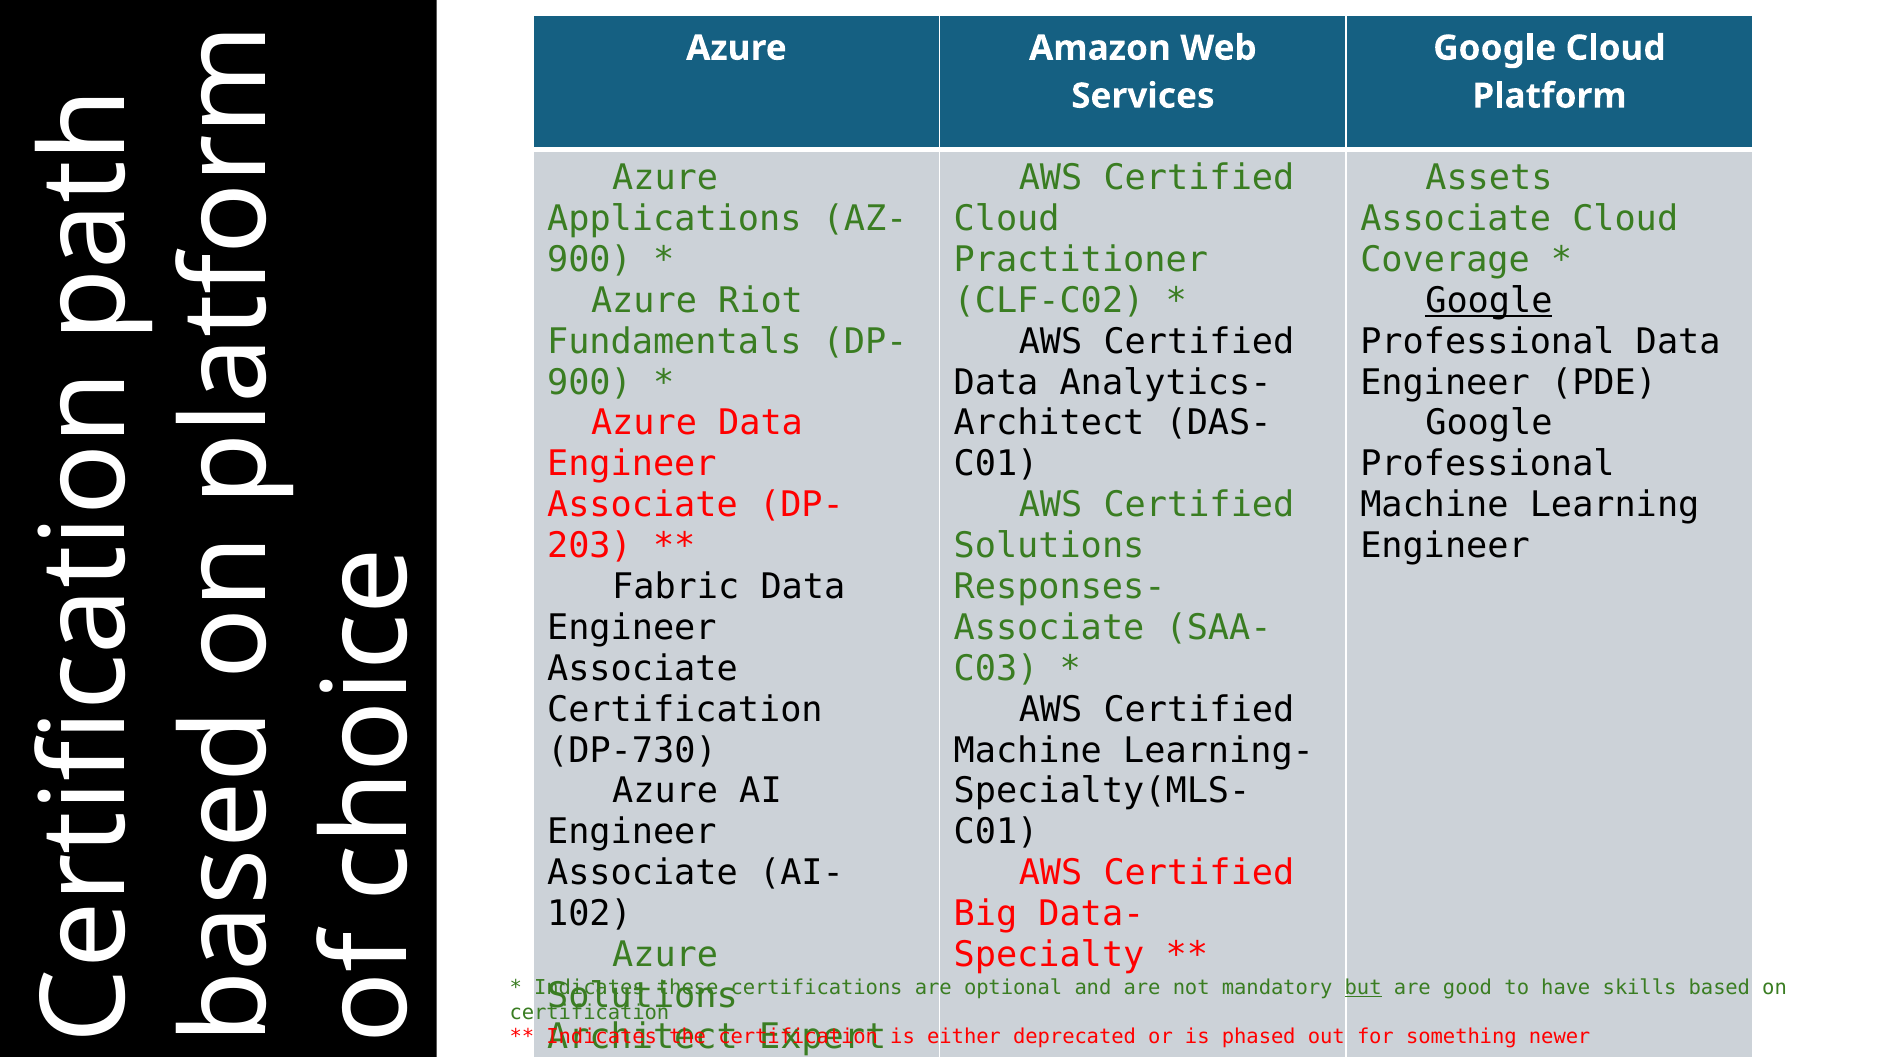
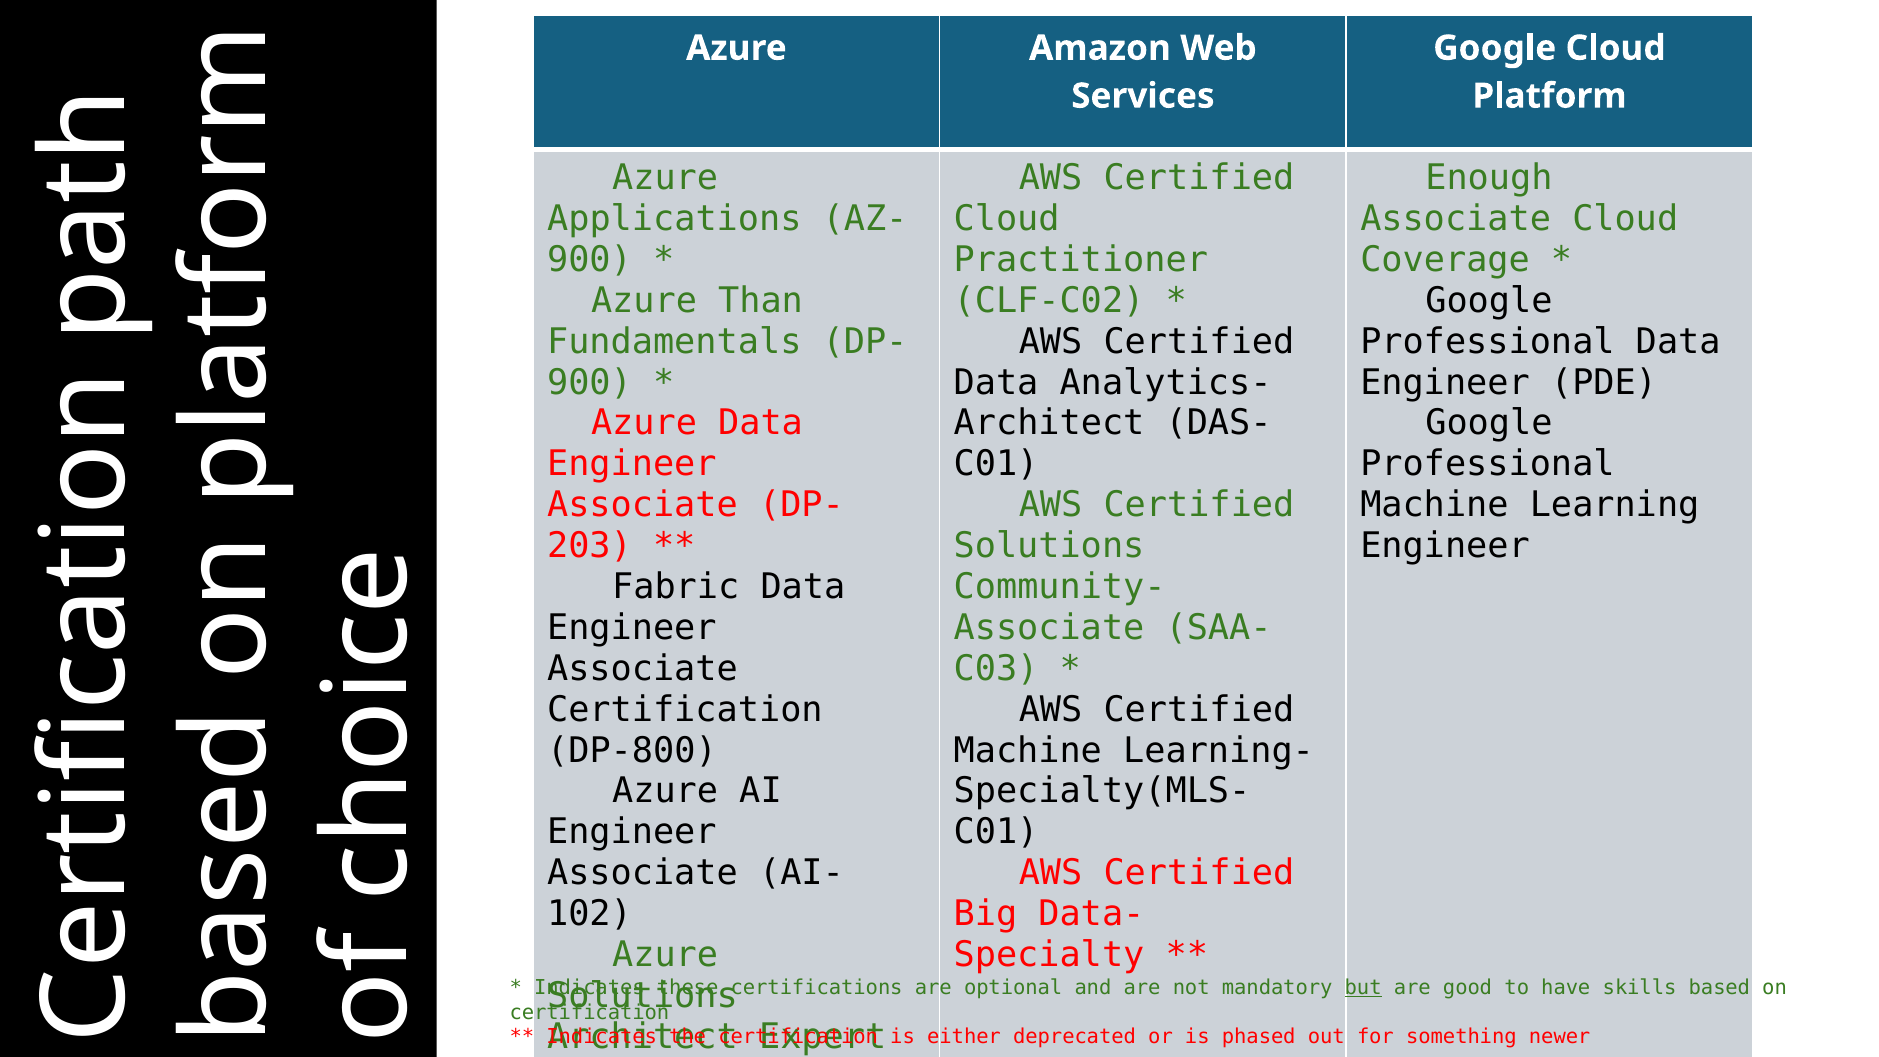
Assets: Assets -> Enough (1489, 178)
Riot: Riot -> Than (761, 301)
Google underline: present -> none (1489, 301)
Responses-: Responses- -> Community- (1060, 587)
DP-730: DP-730 -> DP-800 (632, 750)
